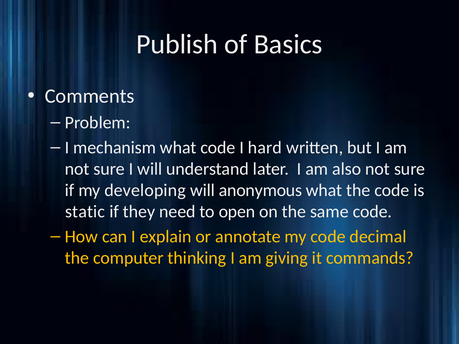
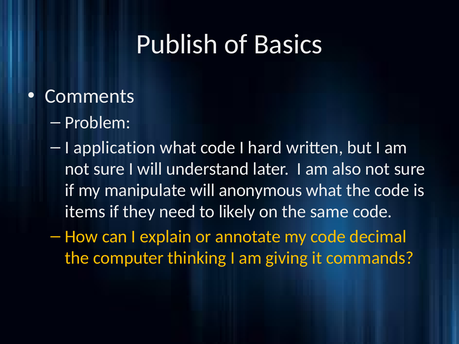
mechanism: mechanism -> application (115, 148)
developing: developing -> manipulate (145, 190)
static: static -> items (85, 212)
open: open -> likely (237, 212)
